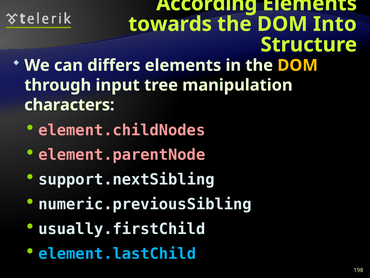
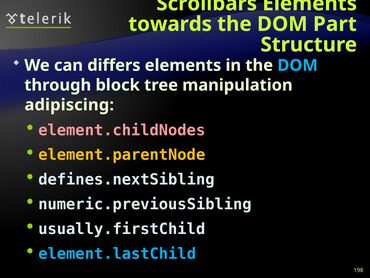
According: According -> Scrollbars (207, 3)
Into: Into -> Part (335, 24)
DOM colour: yellow -> light blue (298, 65)
input: input -> block (118, 85)
characters: characters -> adipiscing (69, 105)
element.parentNode colour: pink -> yellow (122, 155)
support.nextSibling: support.nextSibling -> defines.nextSibling (126, 179)
